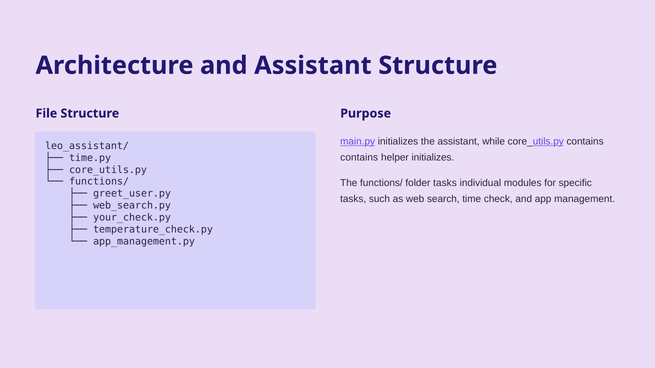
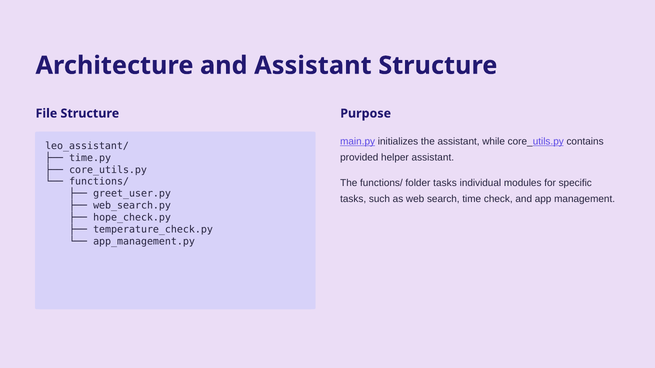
contains: contains -> provided (359, 158)
helper initializes: initializes -> assistant (433, 158)
your_check.py: your_check.py -> hope_check.py (132, 218)
